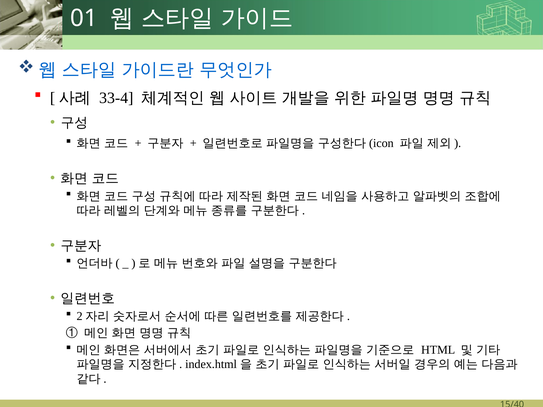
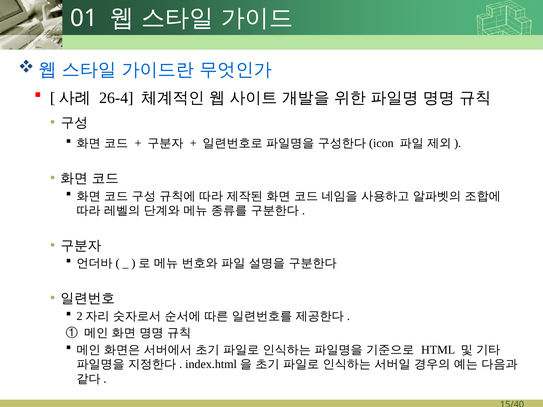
33-4: 33-4 -> 26-4 (116, 98)
